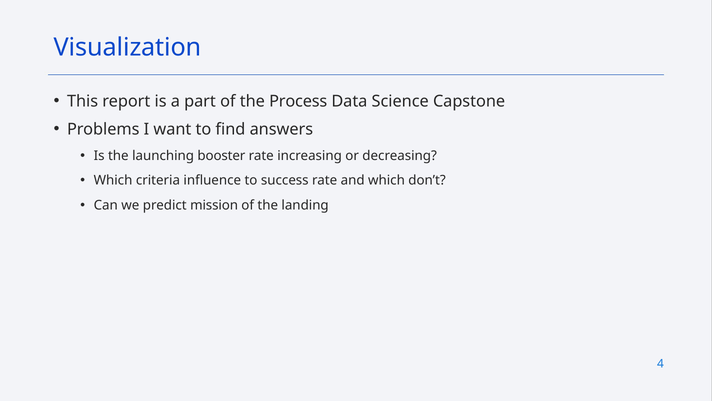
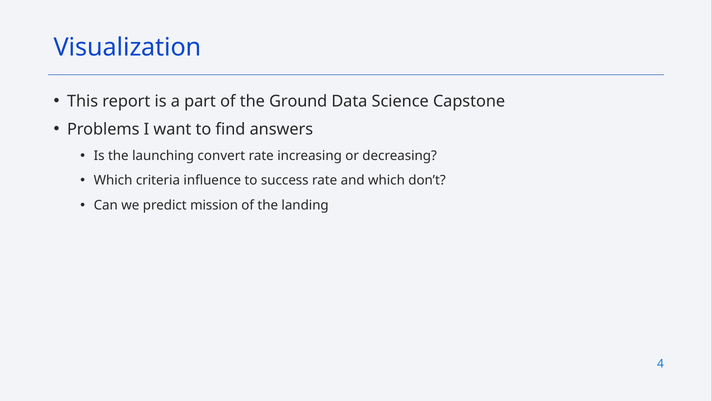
Process: Process -> Ground (298, 101)
booster: booster -> convert (221, 155)
